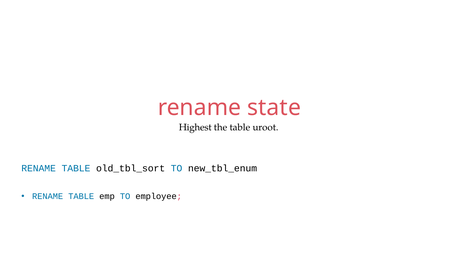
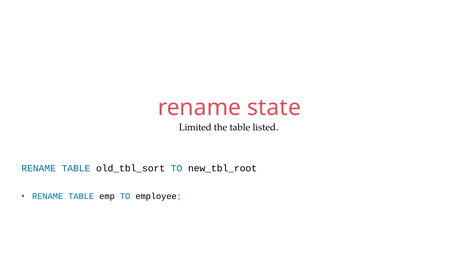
Highest: Highest -> Limited (195, 127)
uroot: uroot -> listed (265, 127)
new_tbl_enum: new_tbl_enum -> new_tbl_root (223, 168)
